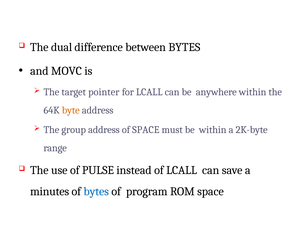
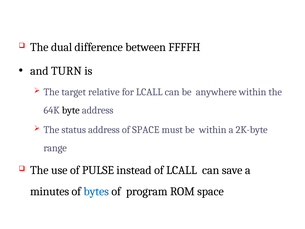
between BYTES: BYTES -> FFFFH (184, 47)
MOVC: MOVC -> TURN (66, 71)
pointer: pointer -> relative (104, 92)
byte colour: orange -> black (71, 110)
group: group -> status (74, 130)
